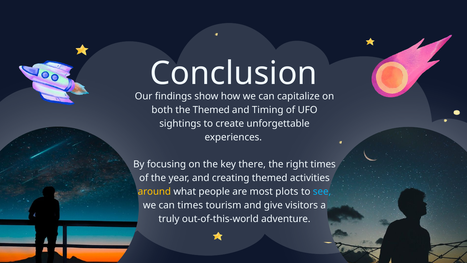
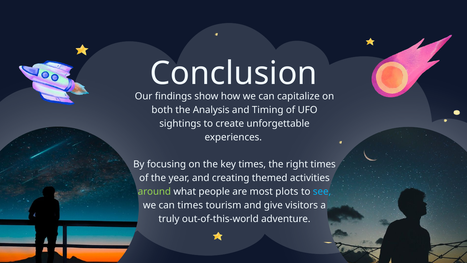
the Themed: Themed -> Analysis (211, 110)
key there: there -> times (252, 164)
around colour: yellow -> light green (154, 191)
